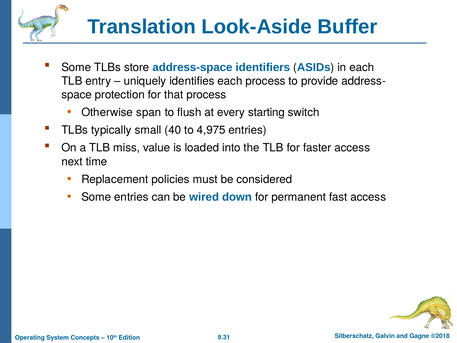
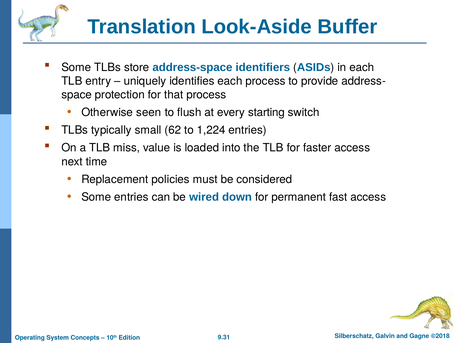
span: span -> seen (149, 112)
40: 40 -> 62 (173, 130)
4,975: 4,975 -> 1,224 (211, 130)
